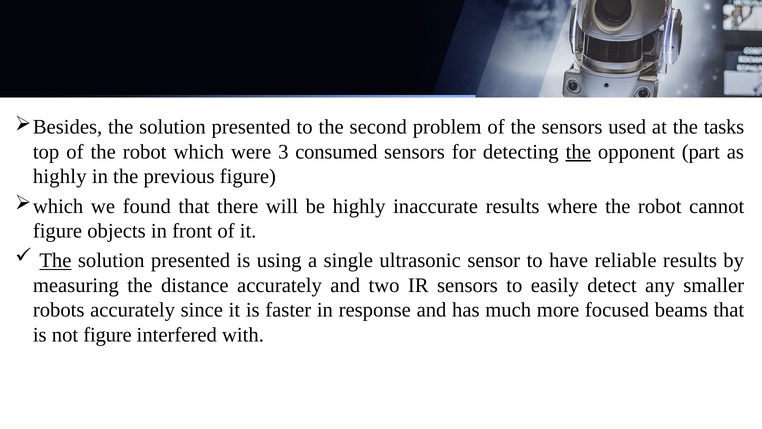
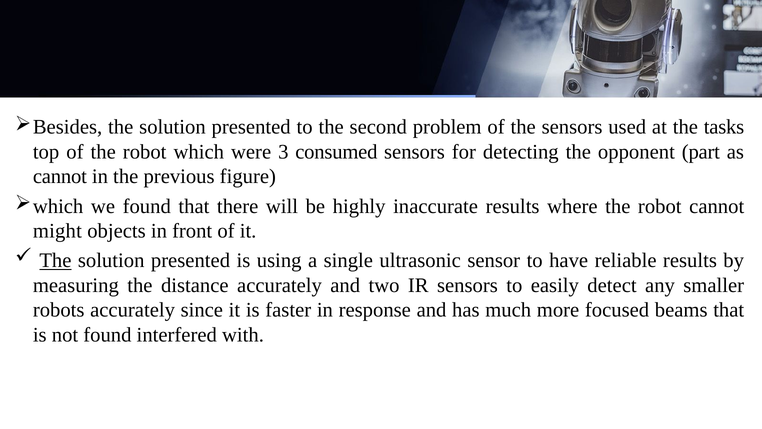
the underline: present -> none (578, 152)
highly: highly -> cannot (60, 177)
figure: figure -> might (57, 231)
not figure: figure -> found (107, 335)
